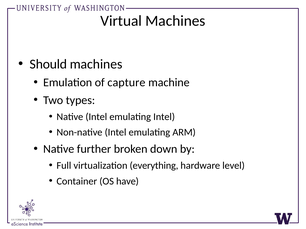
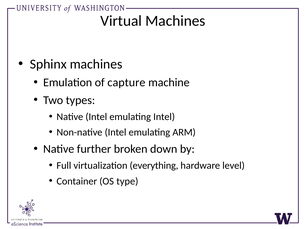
Should: Should -> Sphinx (48, 64)
have: have -> type (127, 182)
